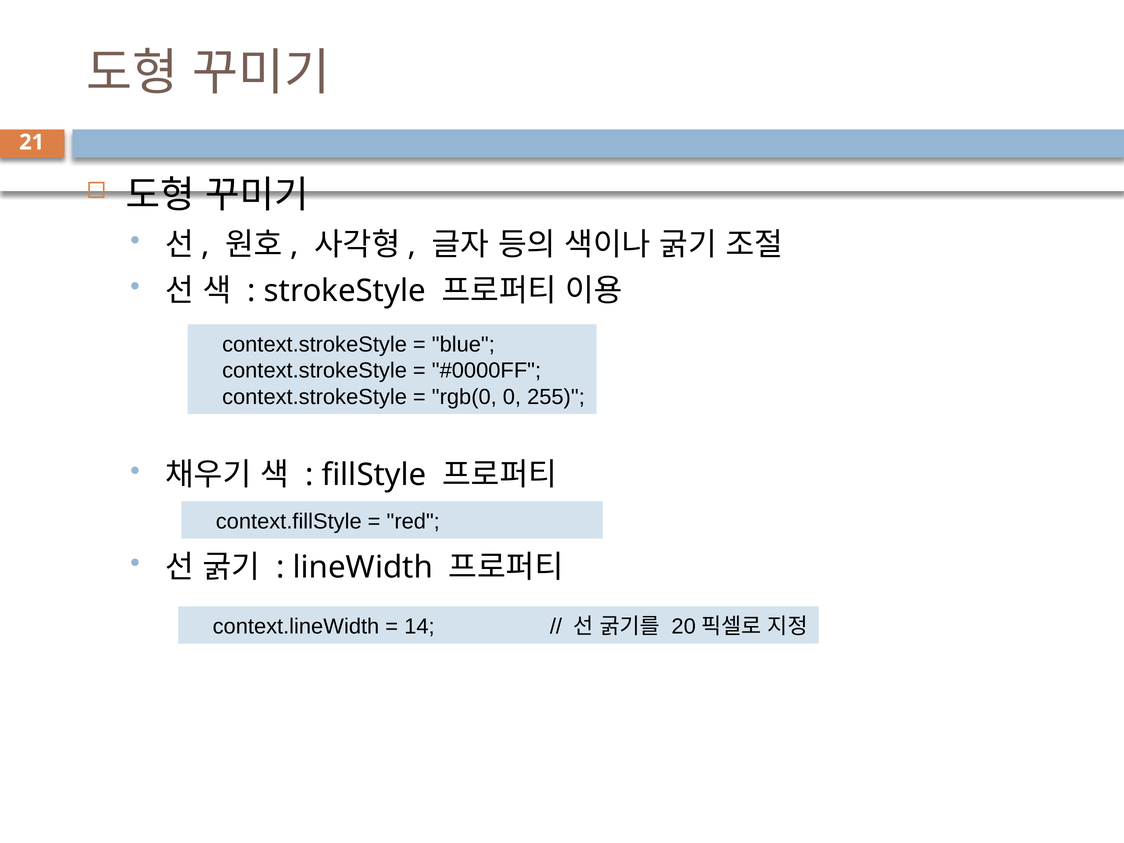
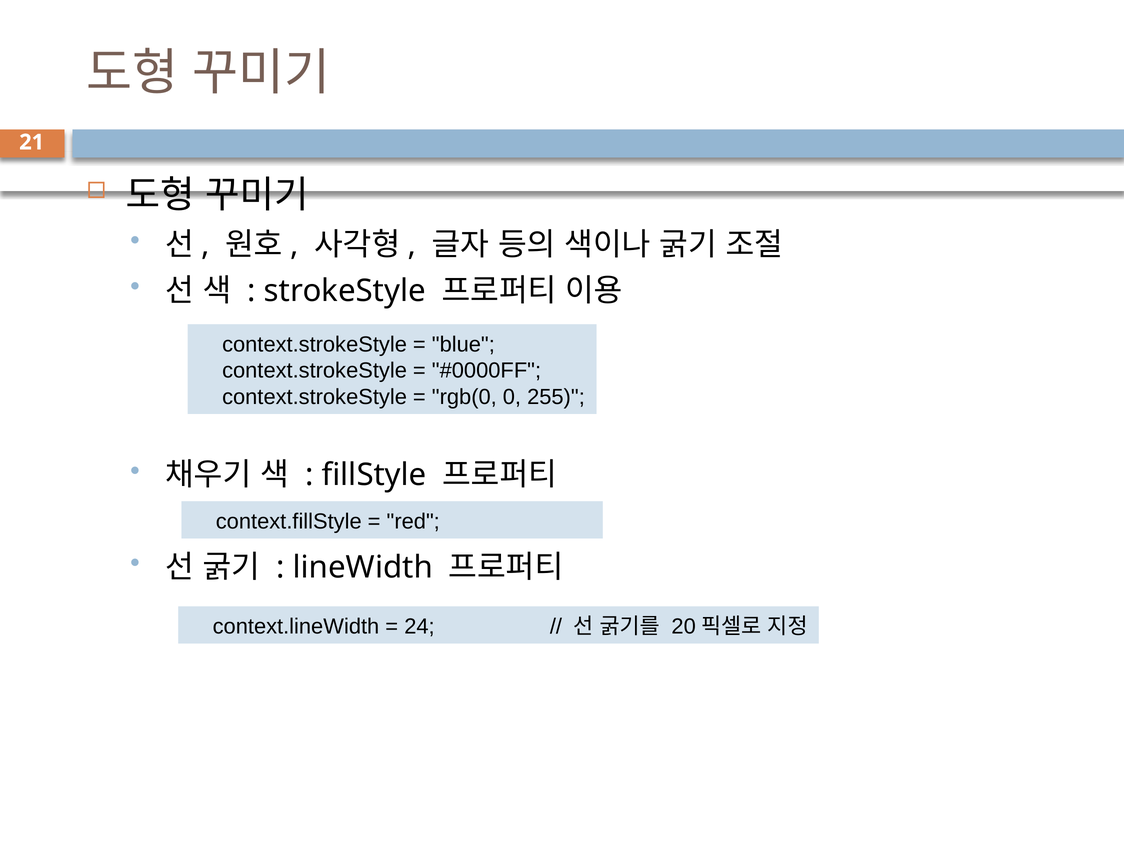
14: 14 -> 24 (419, 626)
